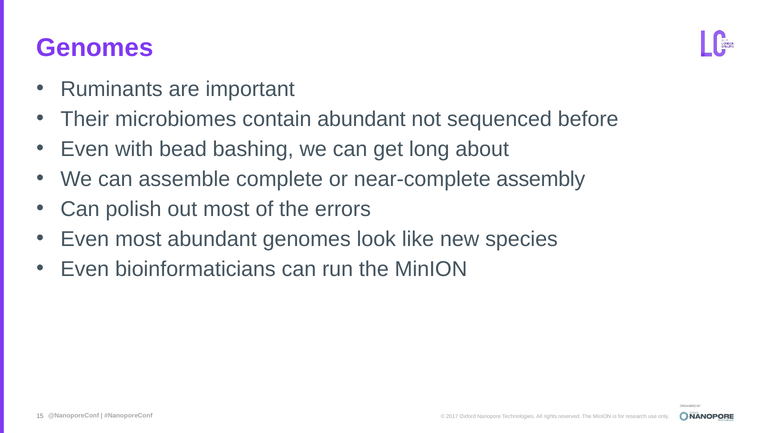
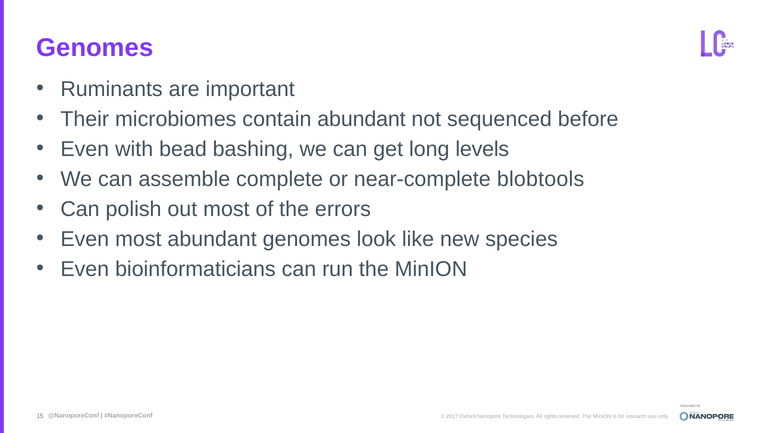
about: about -> levels (482, 149)
assembly: assembly -> blobtools (541, 179)
